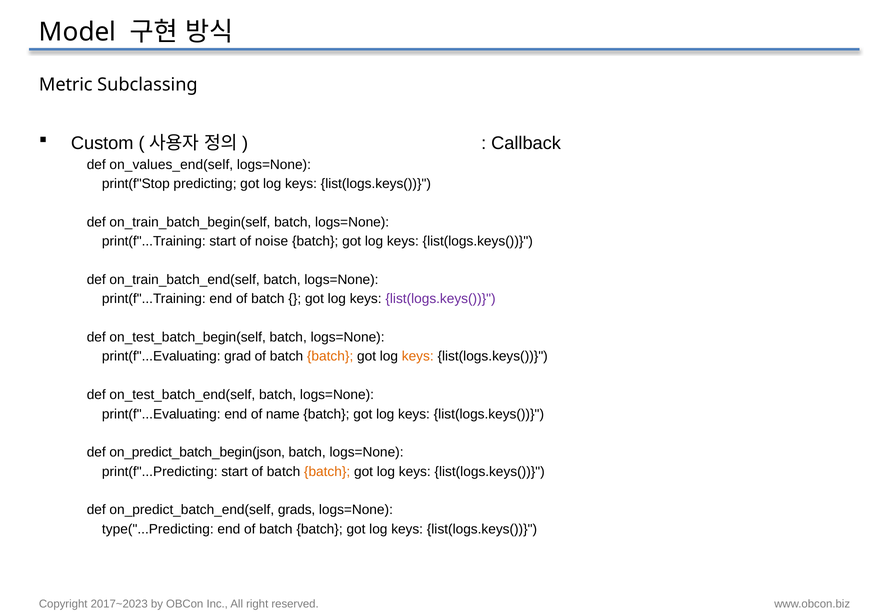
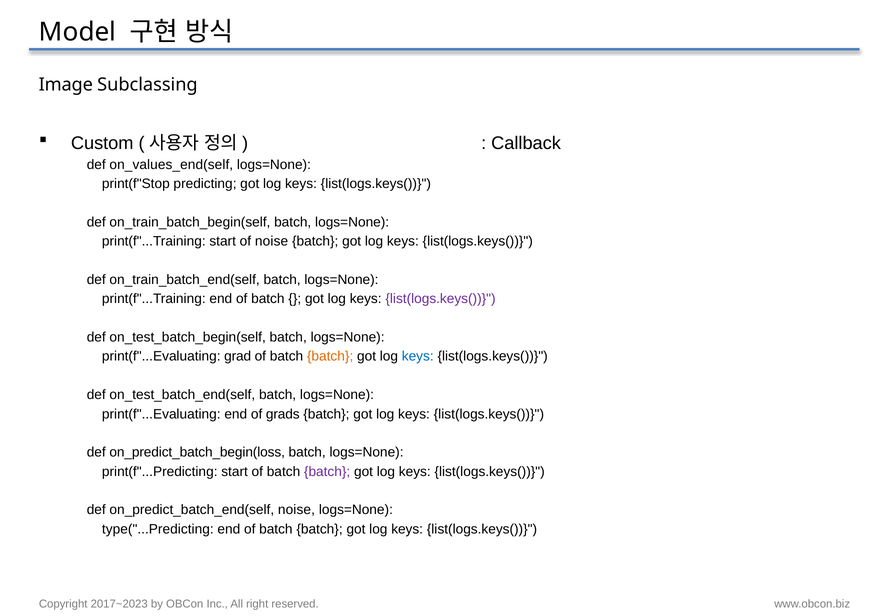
Metric: Metric -> Image (66, 85)
keys colour: orange -> blue (418, 356)
name: name -> grads (283, 414)
on_predict_batch_begin(json: on_predict_batch_begin(json -> on_predict_batch_begin(loss (197, 452)
batch colour: orange -> purple (327, 471)
on_predict_batch_end(self grads: grads -> noise (296, 509)
